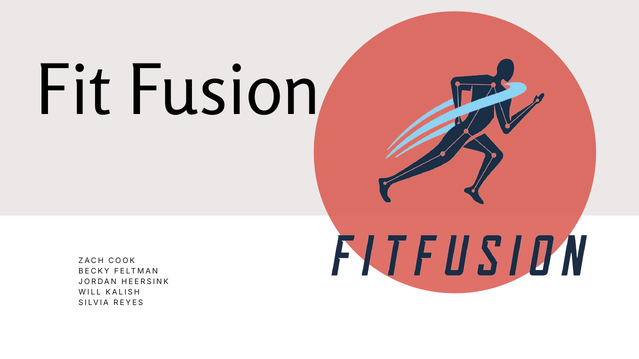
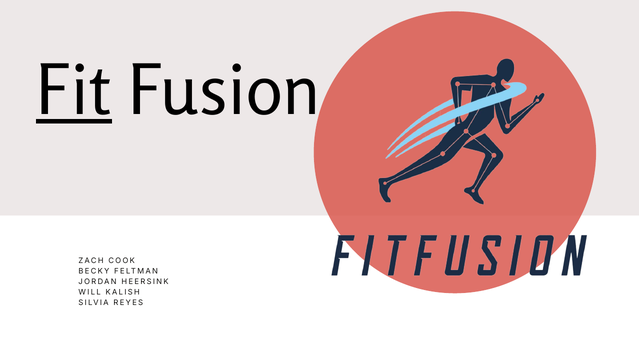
Fit underline: none -> present (74, 91)
